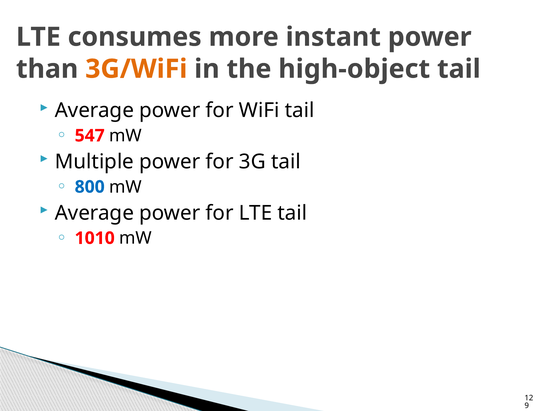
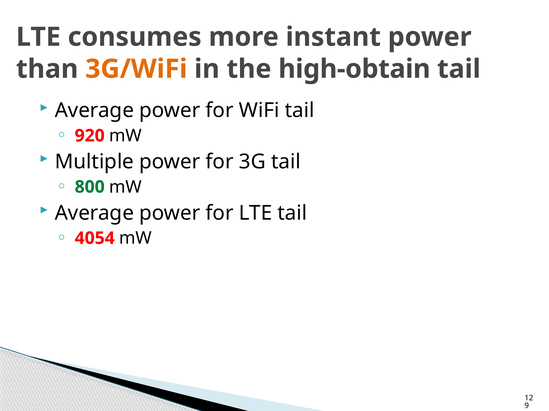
high-object: high-object -> high-obtain (354, 69)
547: 547 -> 920 (90, 136)
800 colour: blue -> green (90, 187)
1010: 1010 -> 4054 (95, 239)
